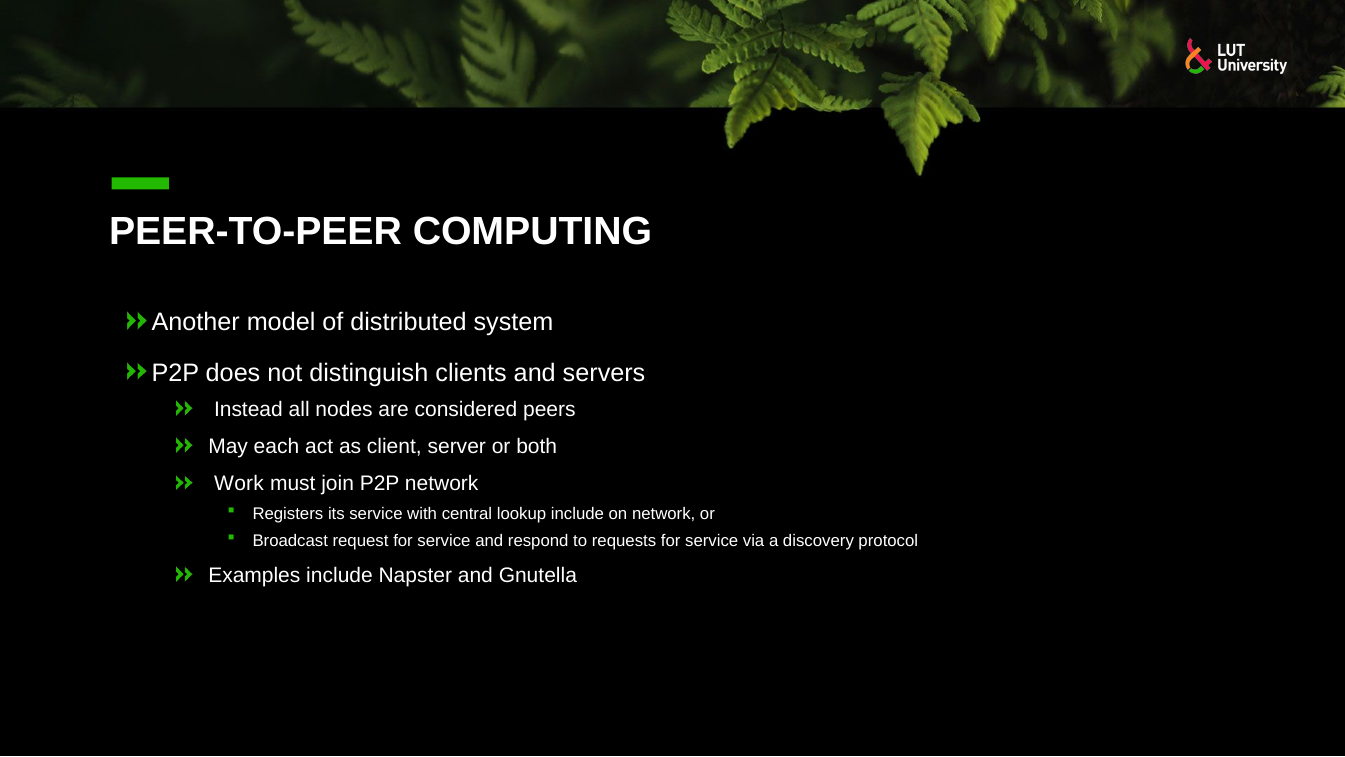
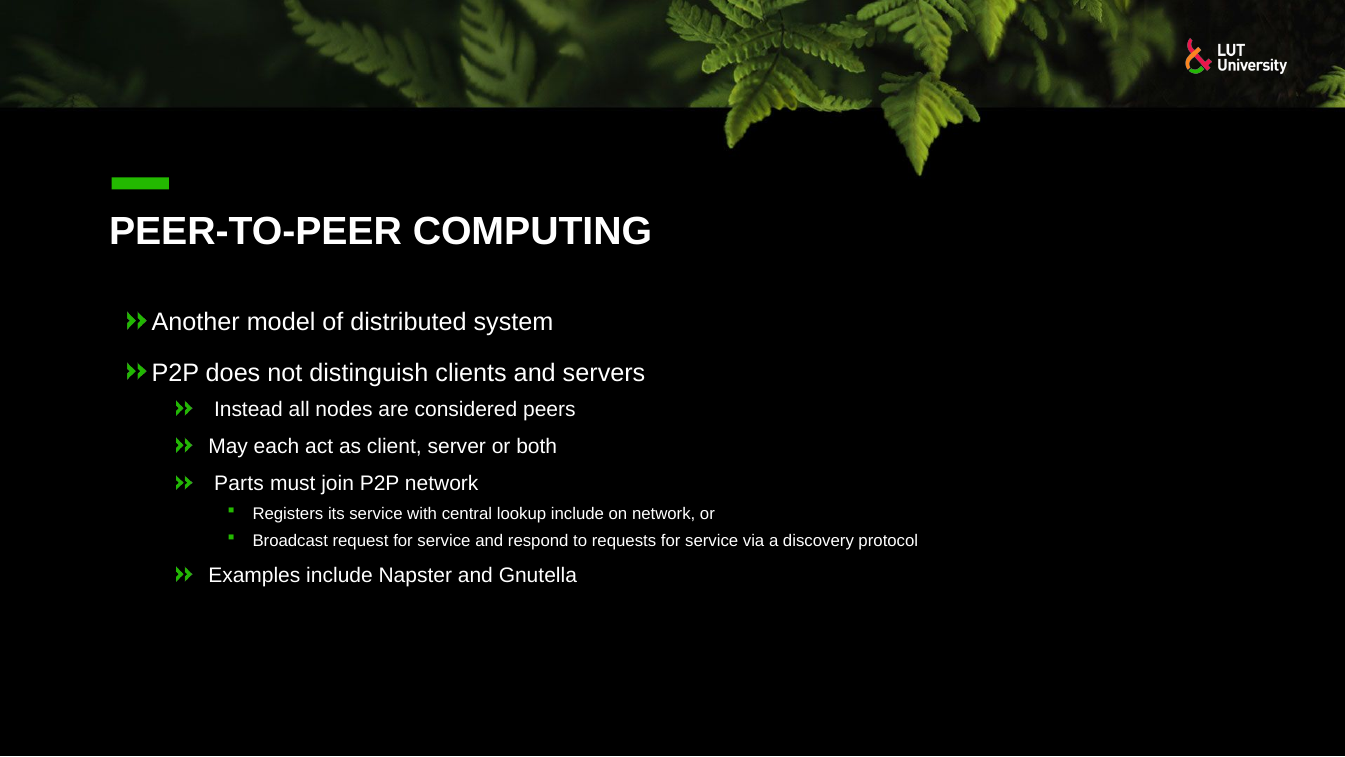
Work: Work -> Parts (239, 484)
